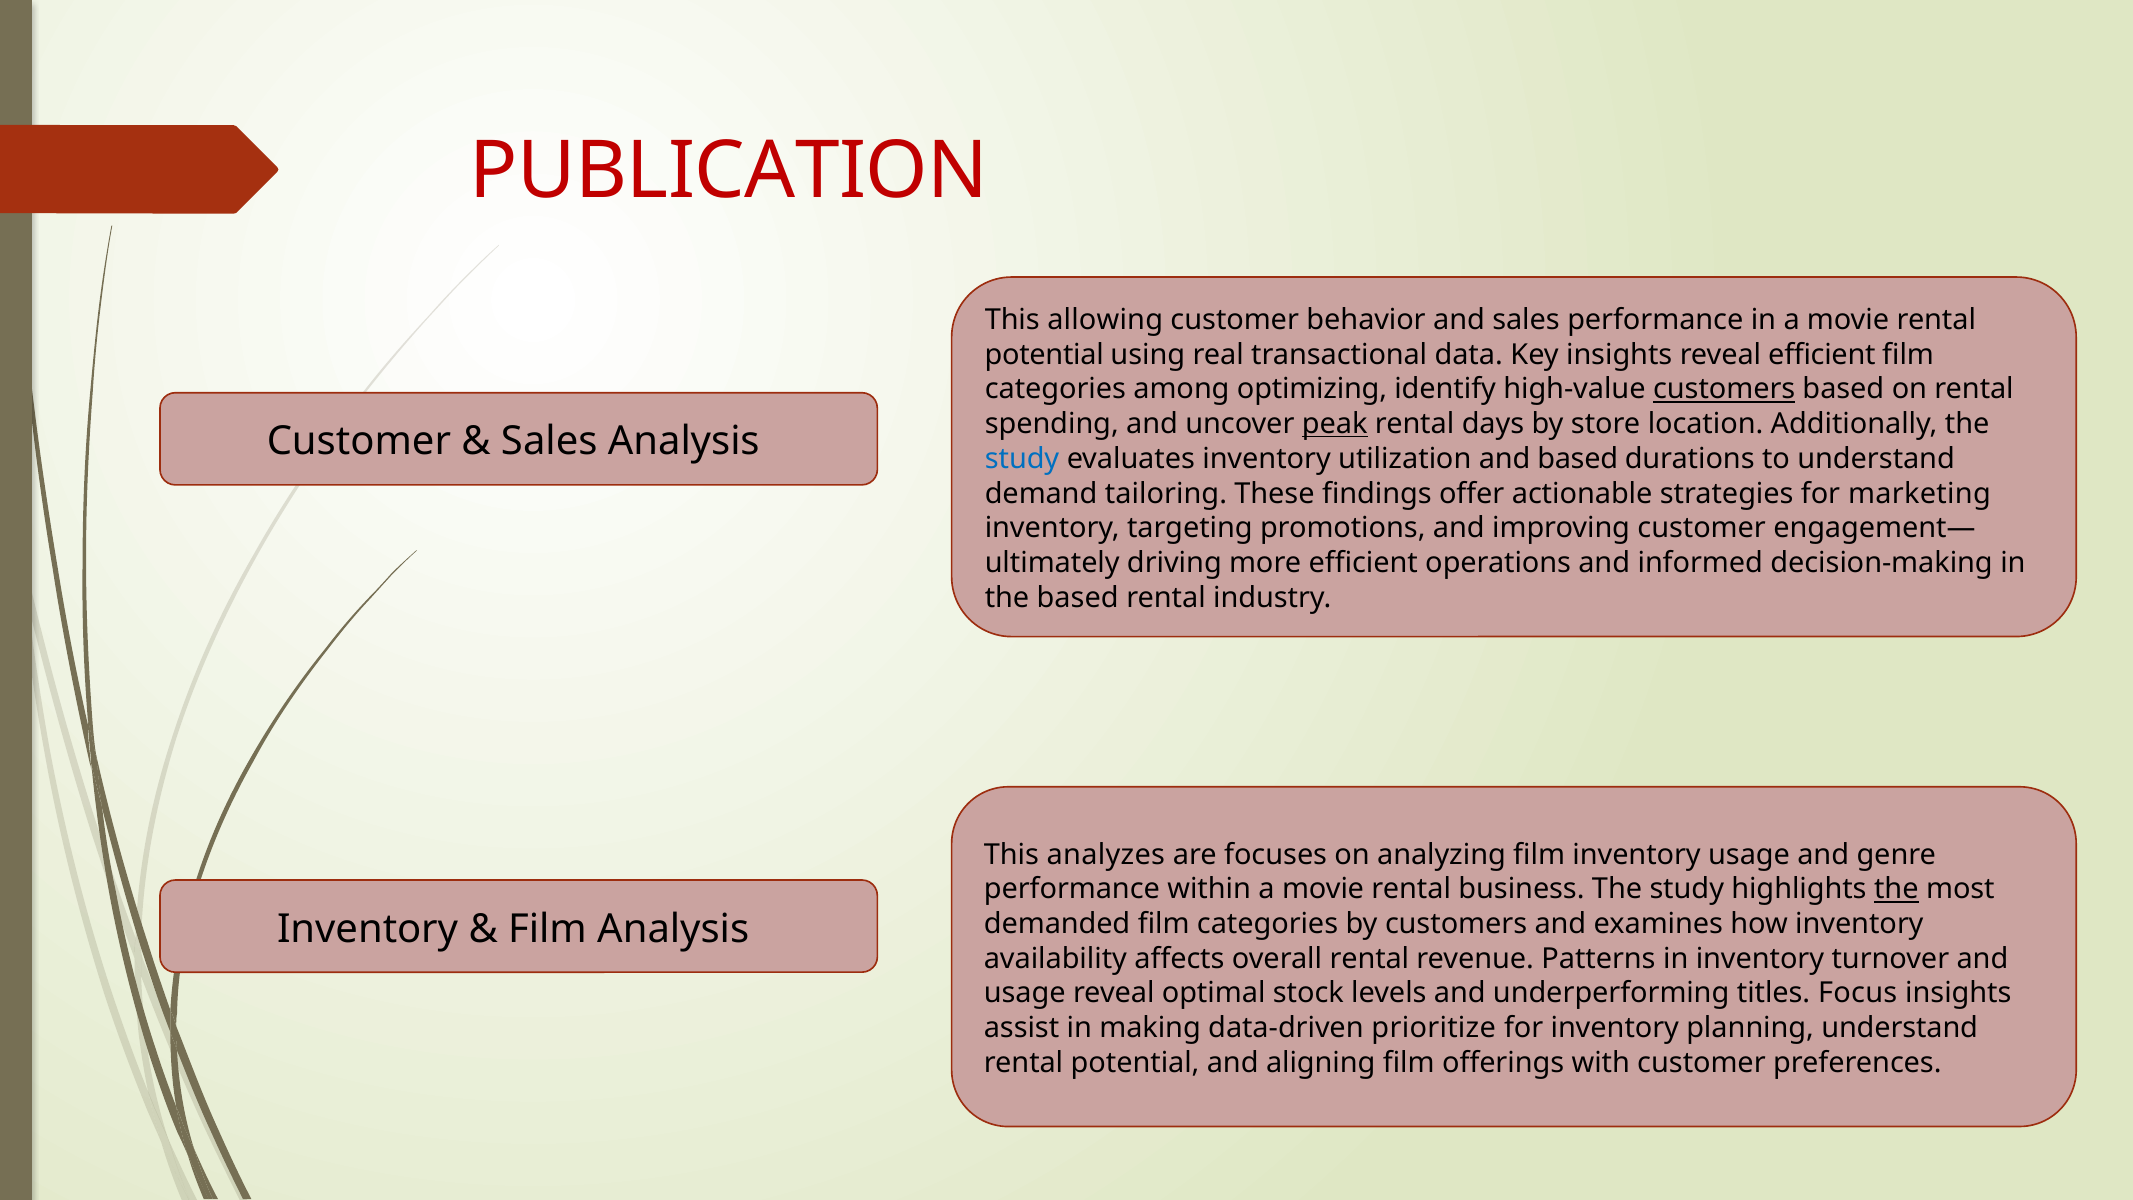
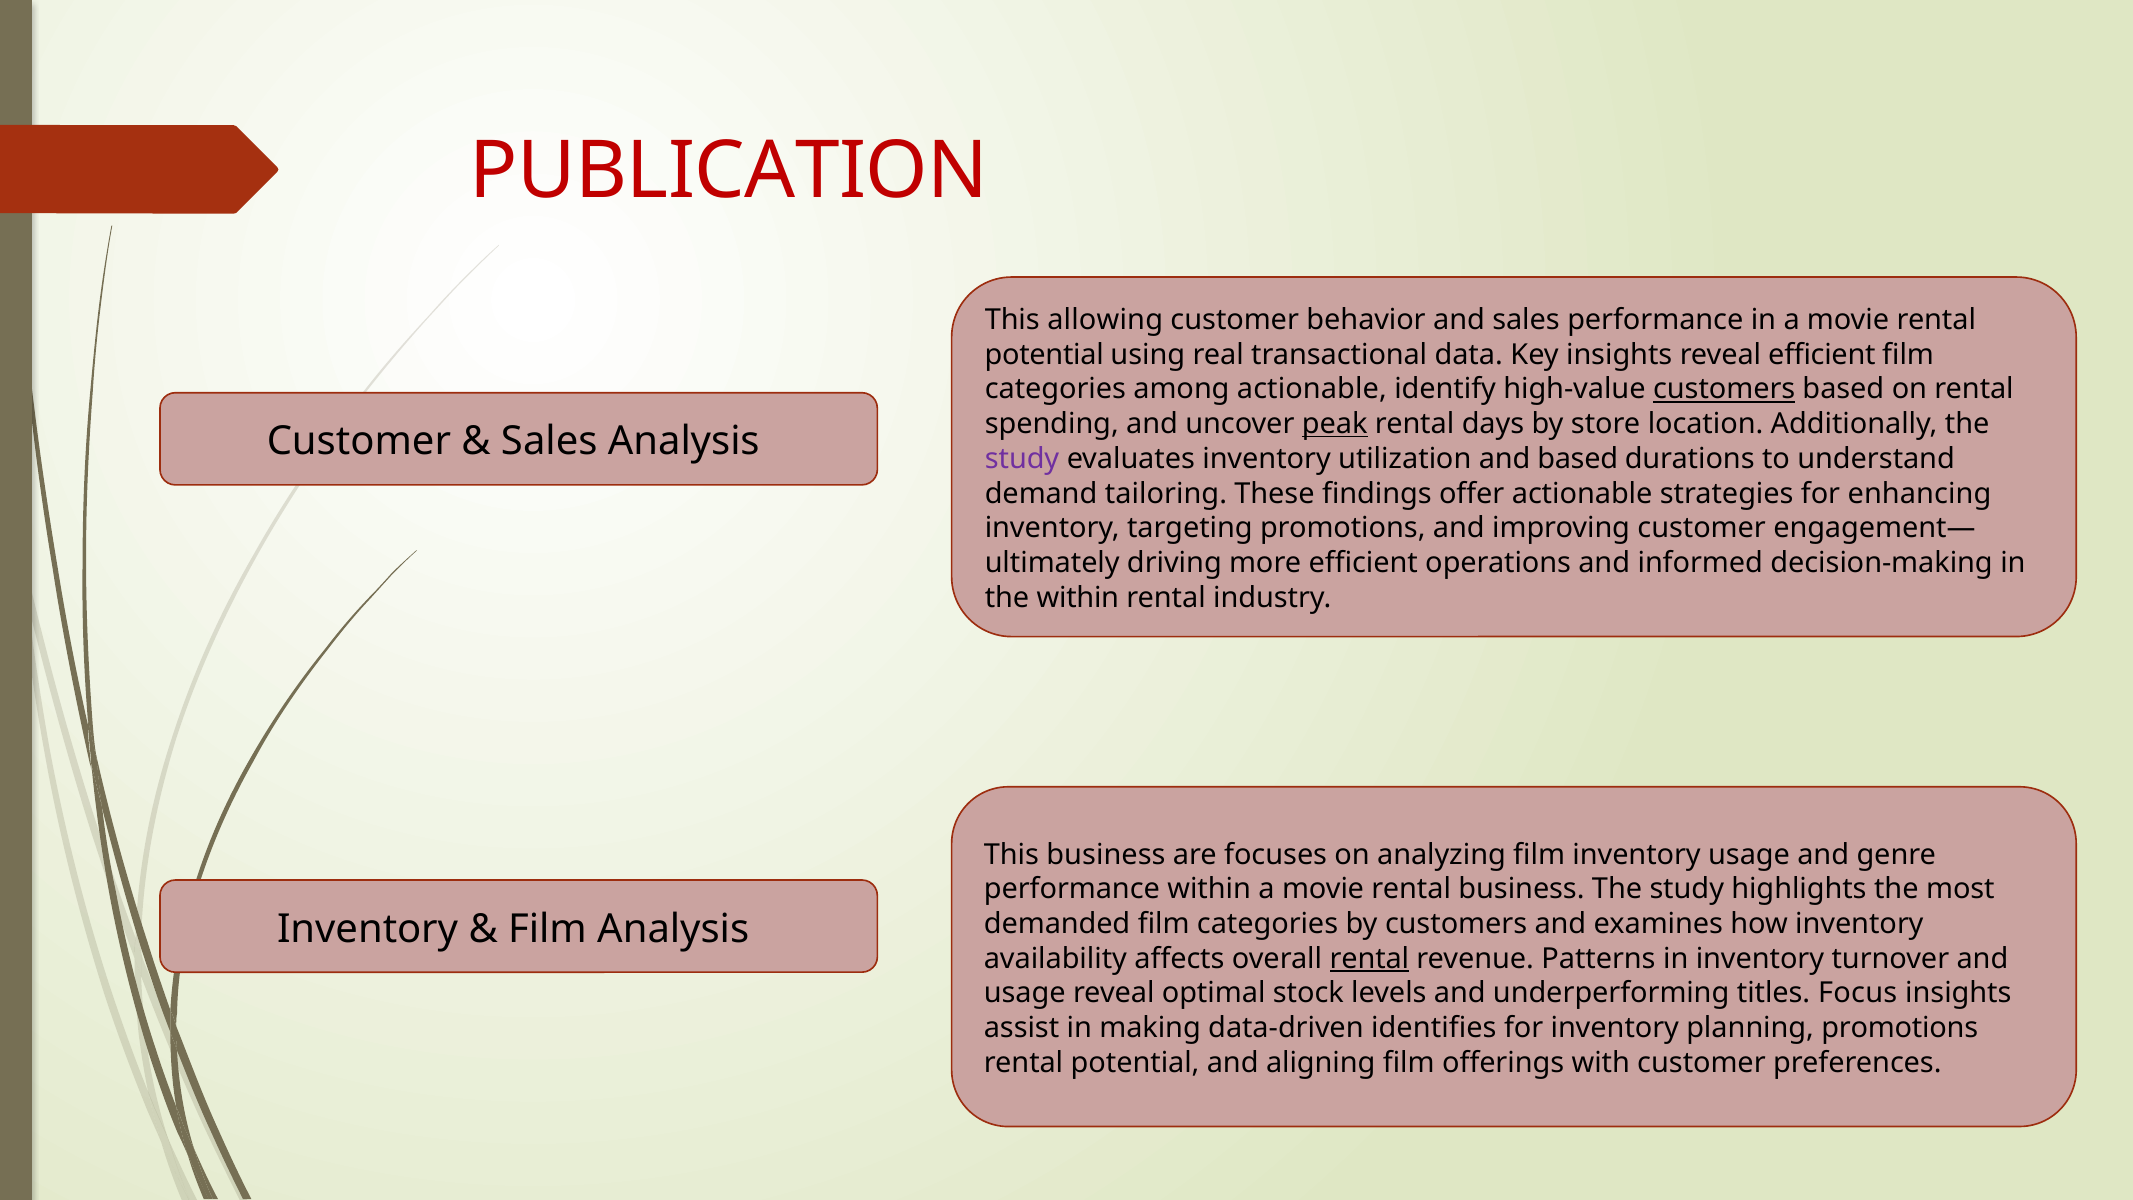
among optimizing: optimizing -> actionable (1312, 389)
study colour: blue -> purple (1022, 459)
marketing: marketing -> enhancing (1920, 493)
the based: based -> within (1078, 598)
This analyzes: analyzes -> business (1106, 854)
the underline: present -> none (1896, 889)
rental underline: none -> present (1369, 958)
prioritize: prioritize -> identifies (1434, 1028)
planning understand: understand -> promotions (1900, 1028)
